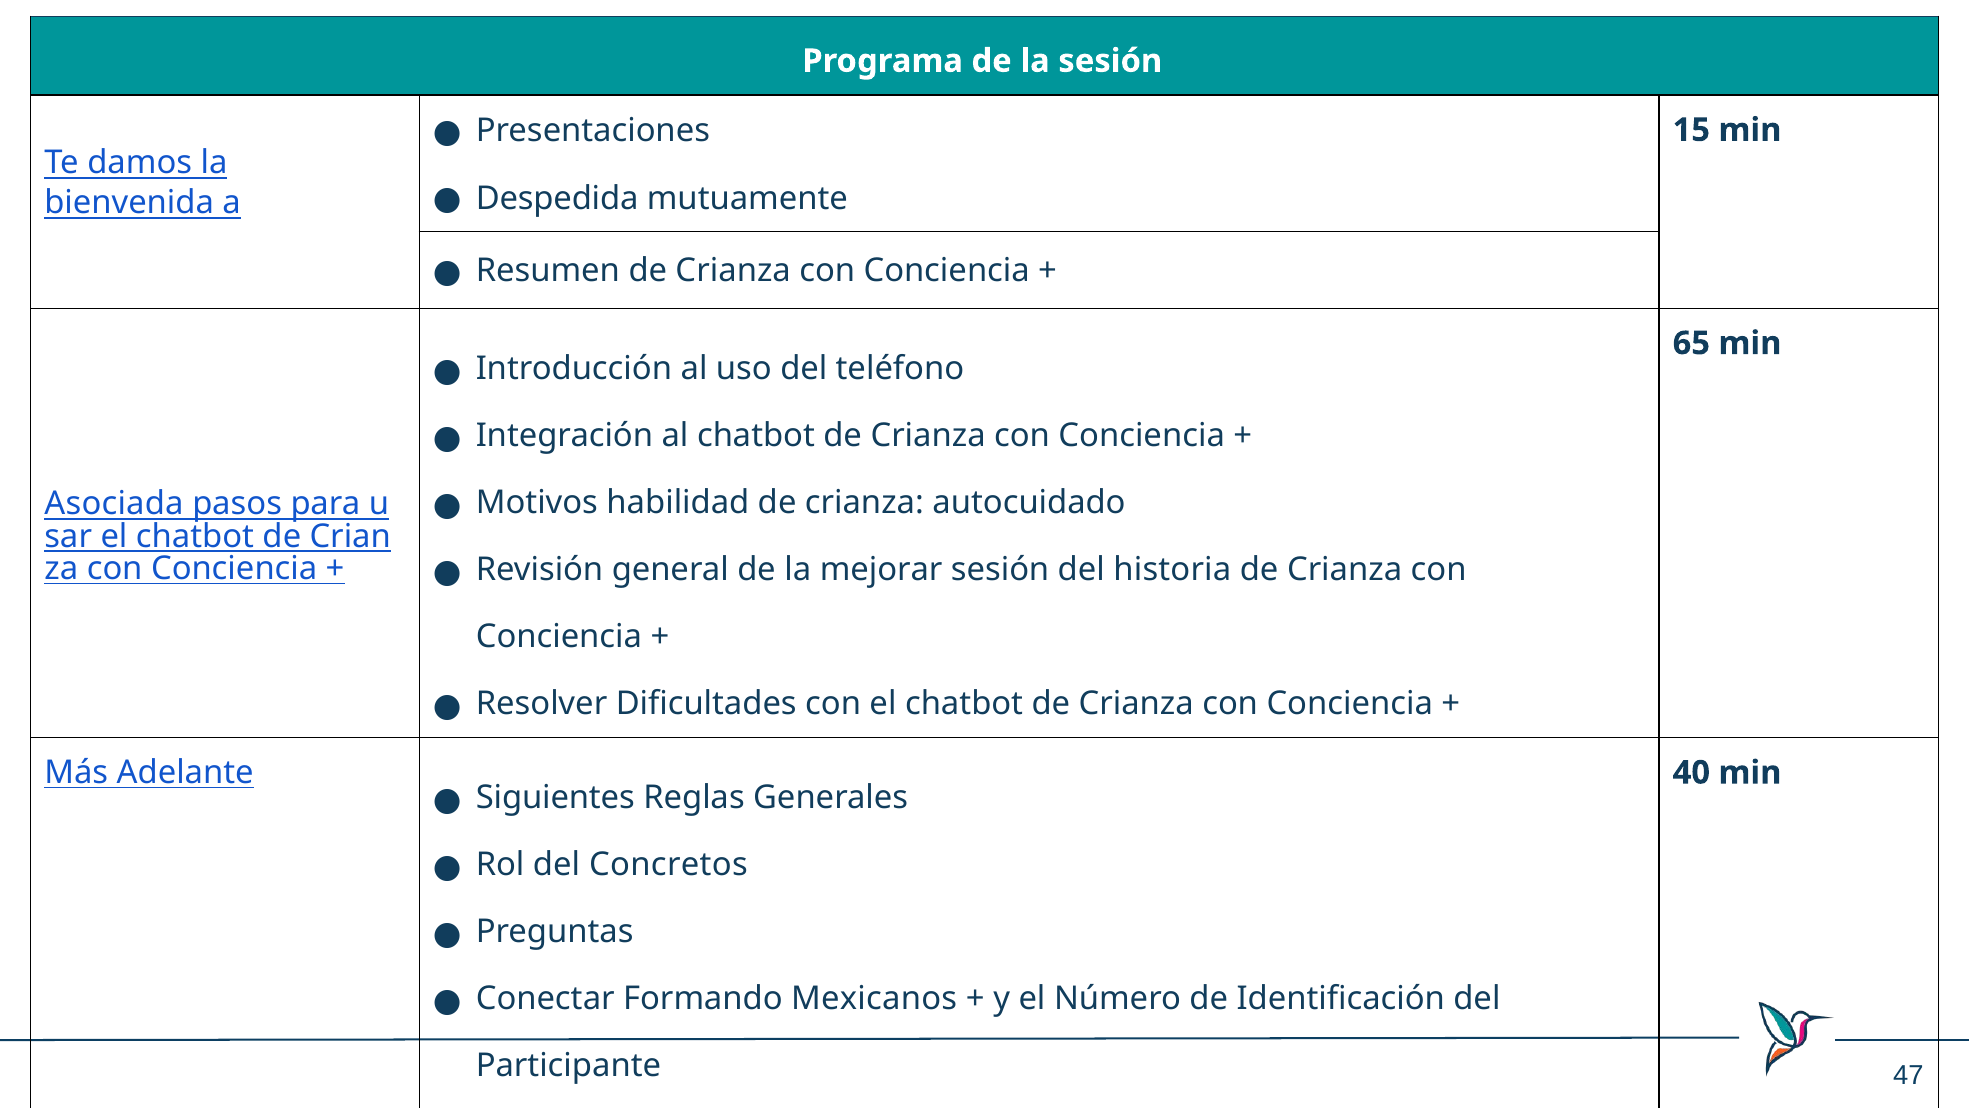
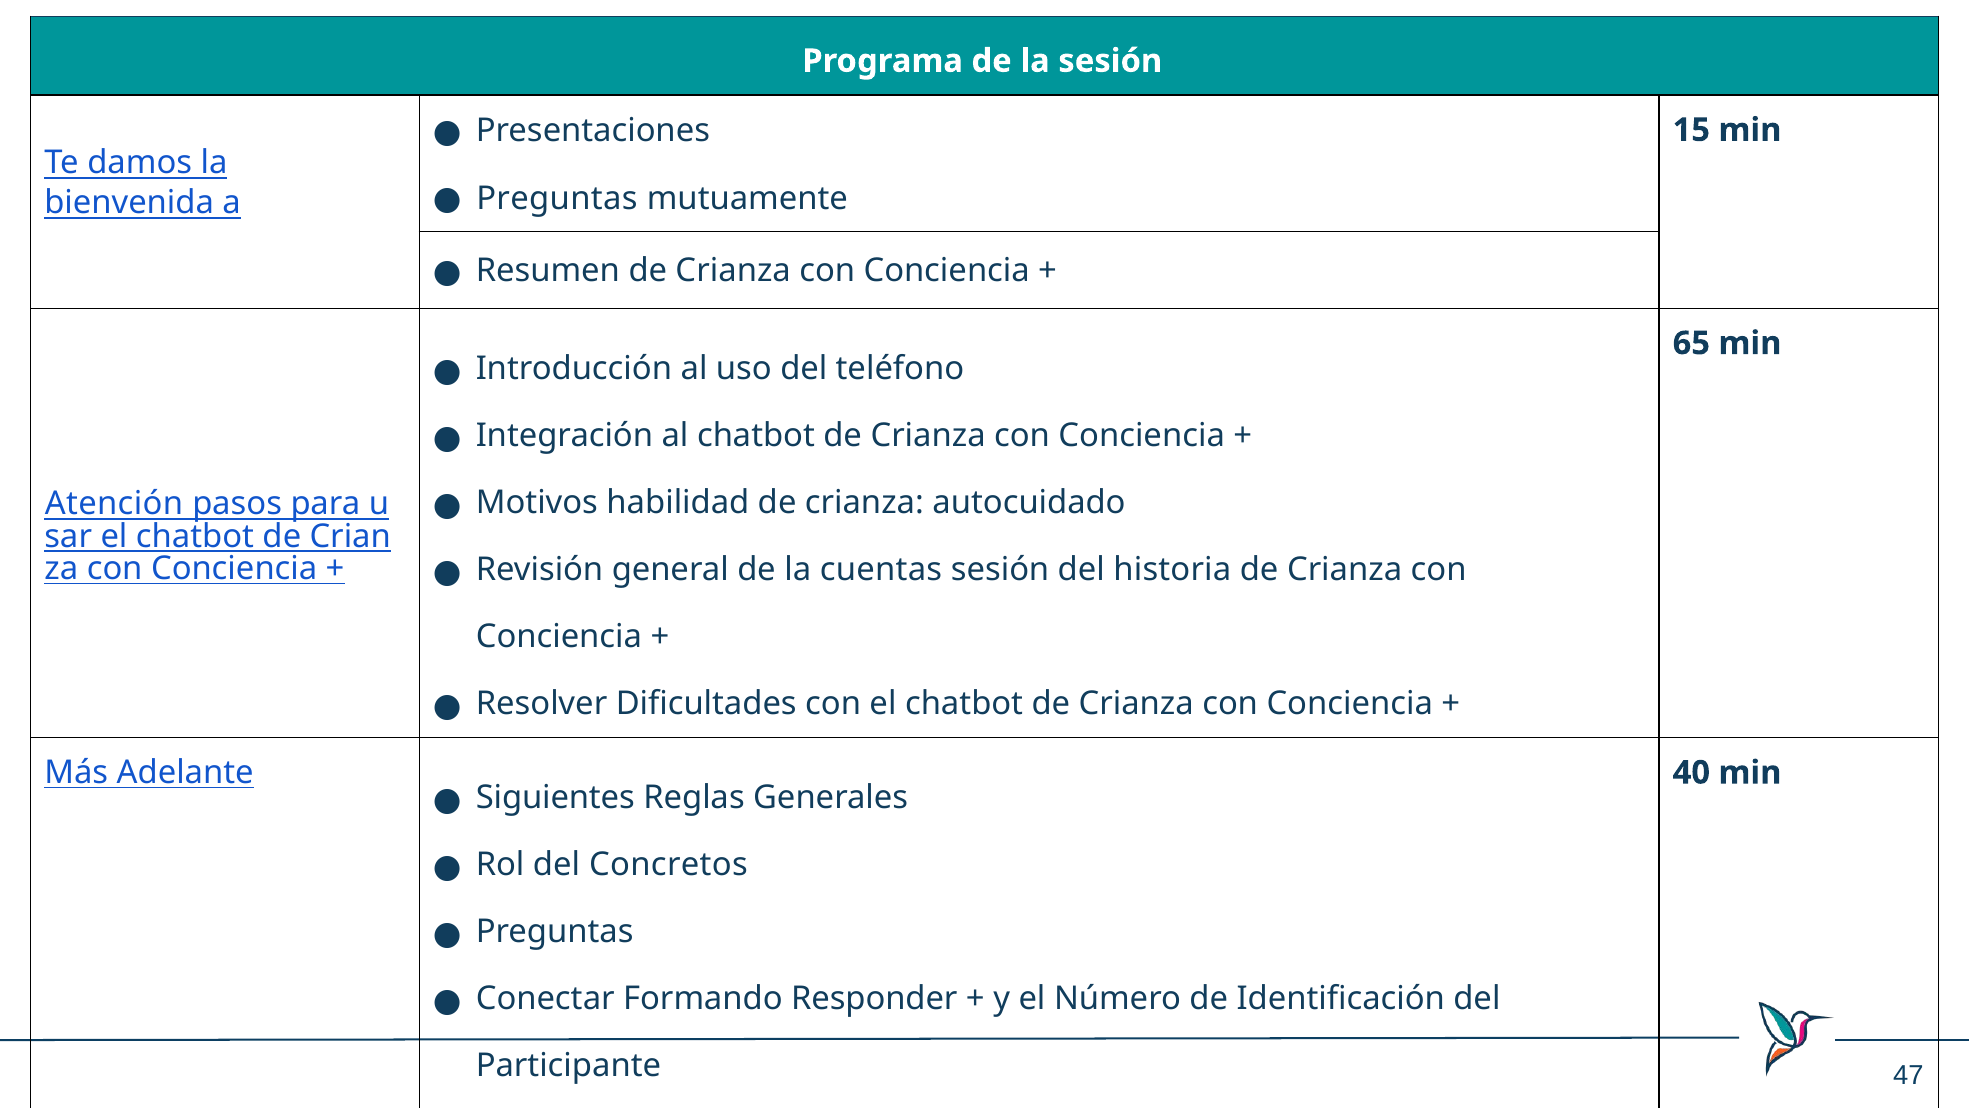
Despedida: Despedida -> Preguntas (557, 198)
Asociada: Asociada -> Atención (114, 504)
mejorar: mejorar -> cuentas (881, 569)
Mexicanos: Mexicanos -> Responder (874, 999)
